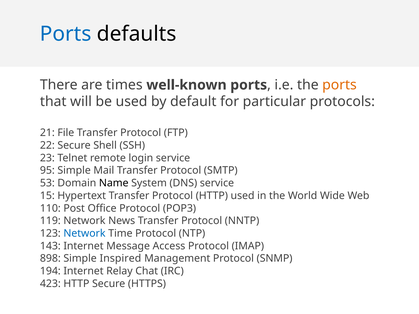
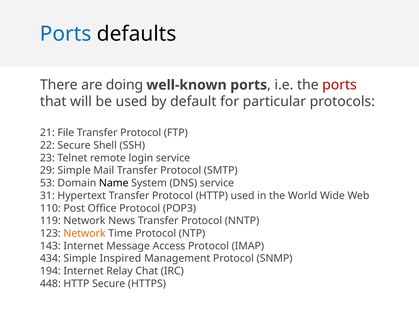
times: times -> doing (124, 85)
ports colour: orange -> red (339, 85)
95: 95 -> 29 (47, 171)
15: 15 -> 31 (47, 196)
Network colour: blue -> orange (84, 234)
898: 898 -> 434 (50, 259)
423: 423 -> 448 (50, 284)
